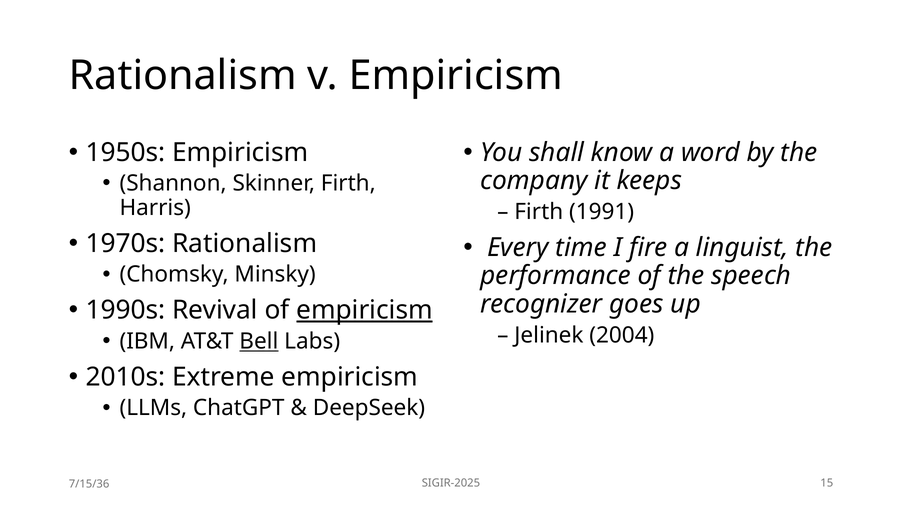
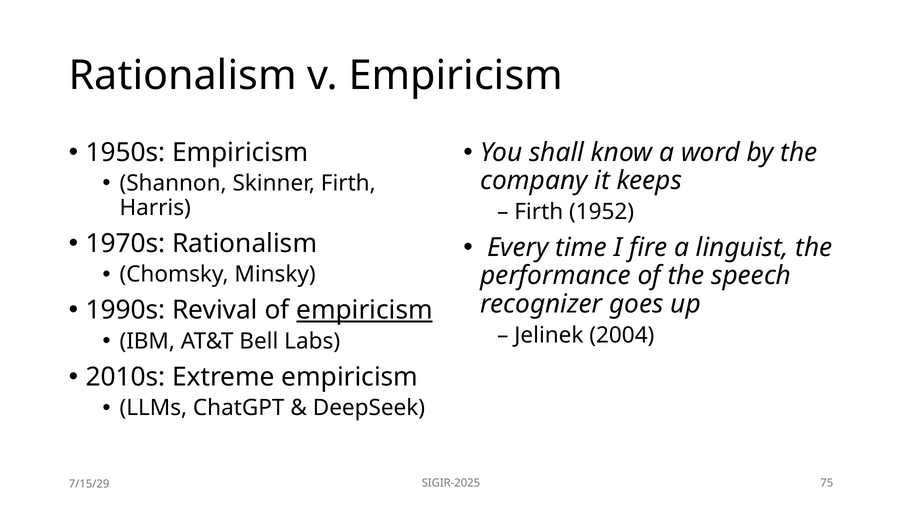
1991: 1991 -> 1952 (602, 212)
Bell underline: present -> none (259, 341)
15: 15 -> 75 (827, 484)
7/15/36: 7/15/36 -> 7/15/29 (89, 485)
